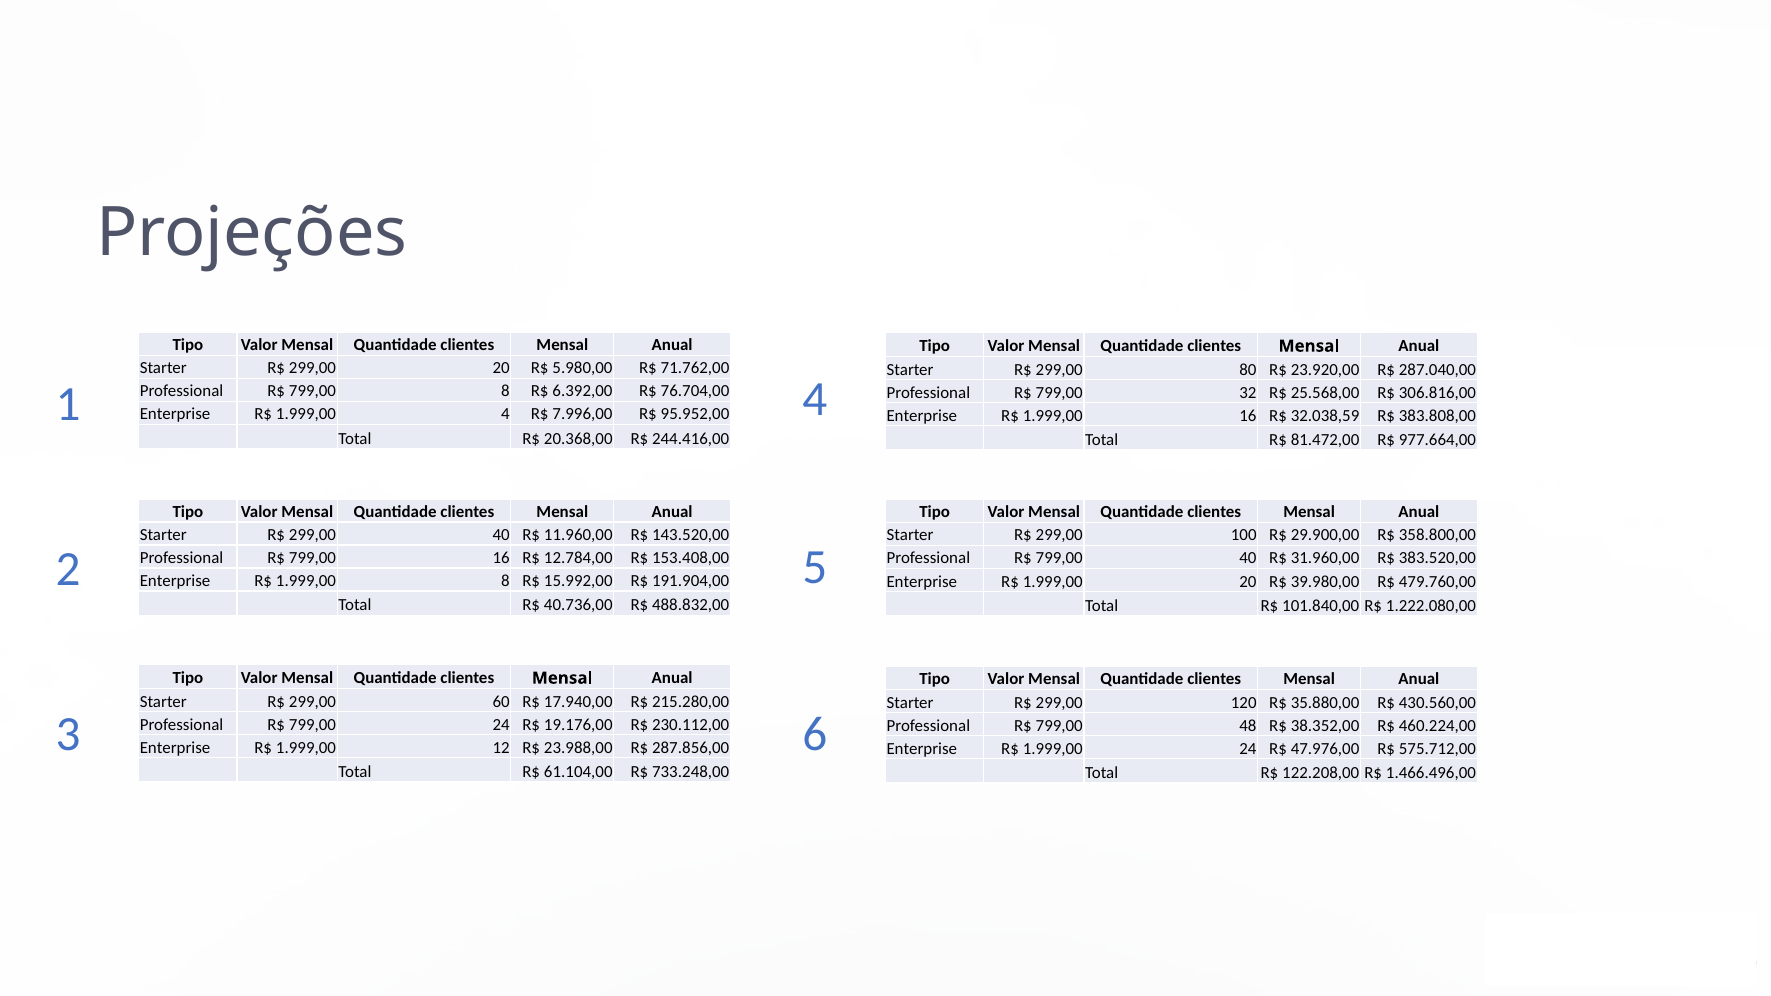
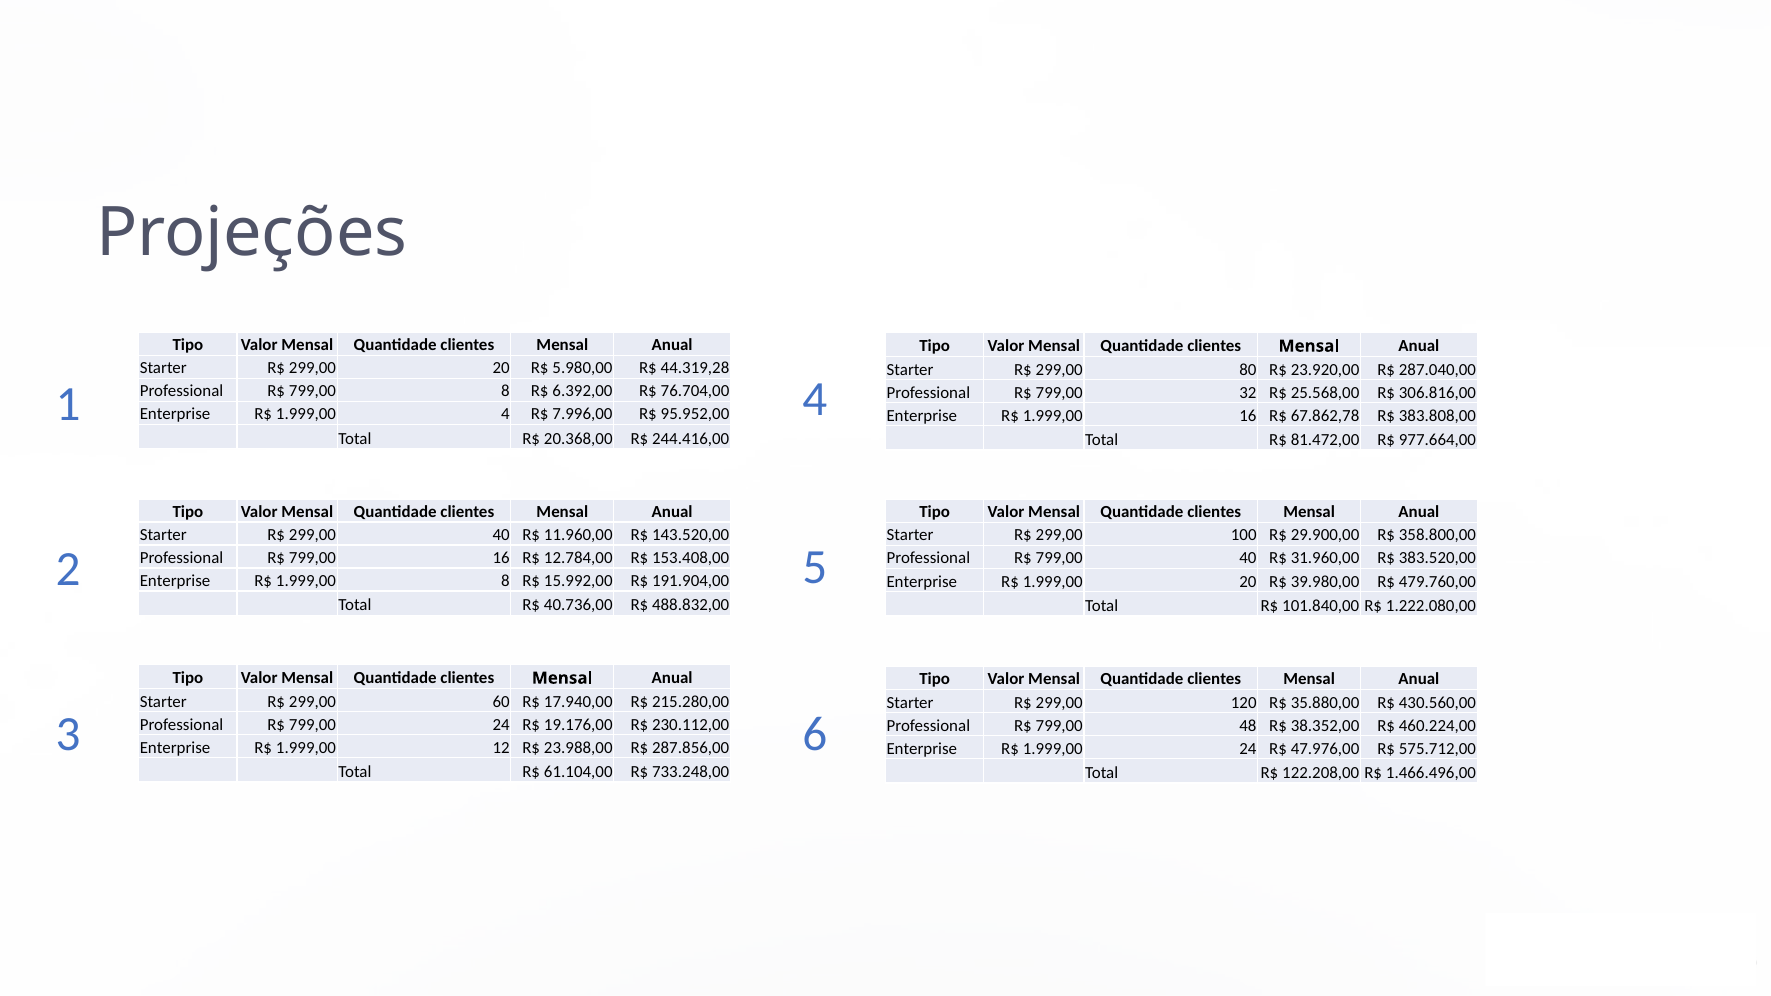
71.762,00: 71.762,00 -> 44.319,28 (695, 368)
32.038,59: 32.038,59 -> 67.862,78 (1325, 416)
